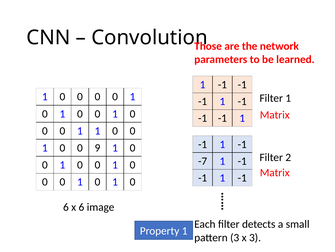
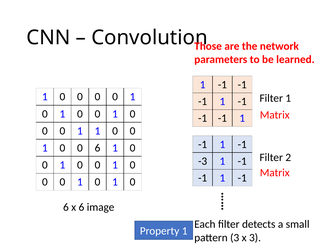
0 0 9: 9 -> 6 (97, 147)
-7: -7 -> -3 (203, 161)
